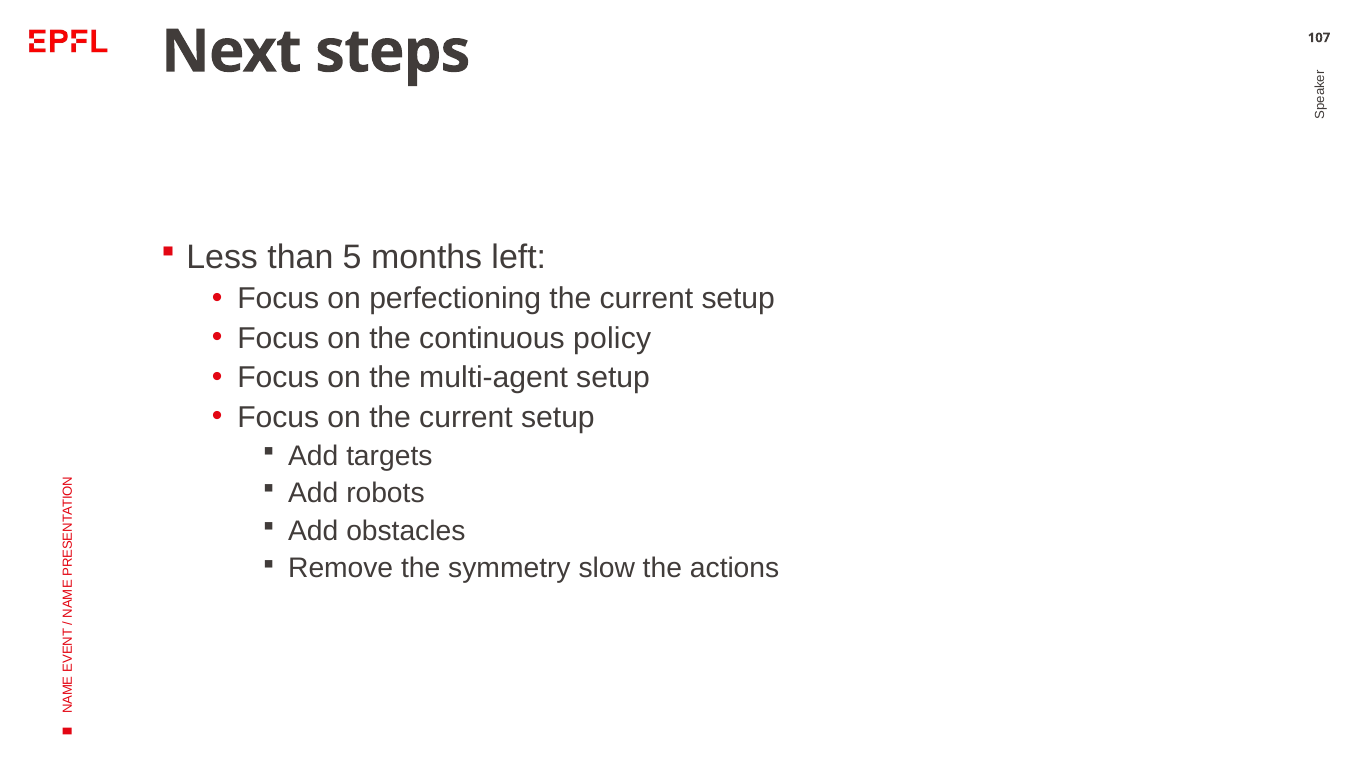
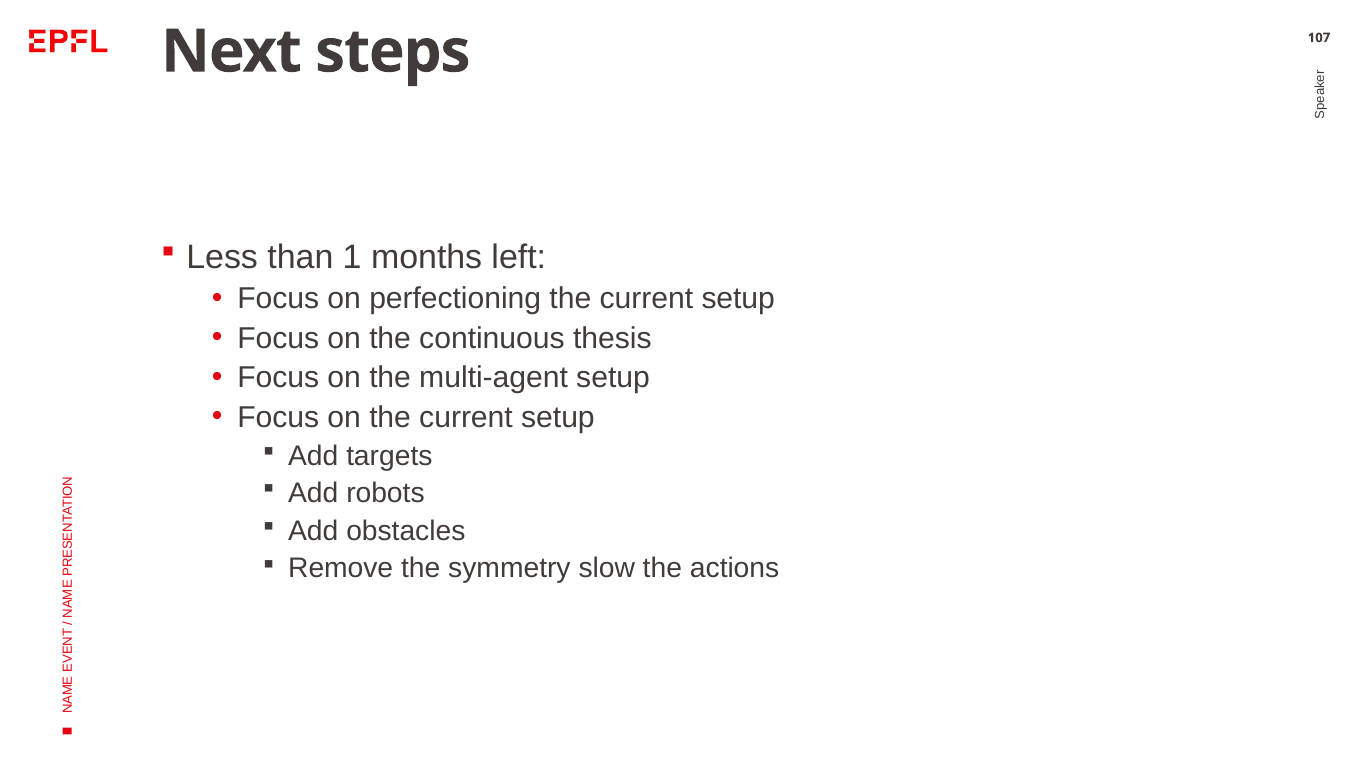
5: 5 -> 1 (352, 257)
policy: policy -> thesis (612, 338)
